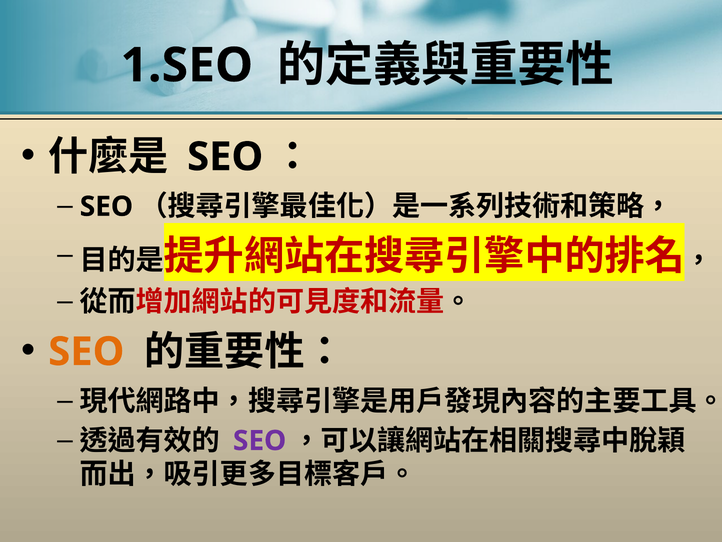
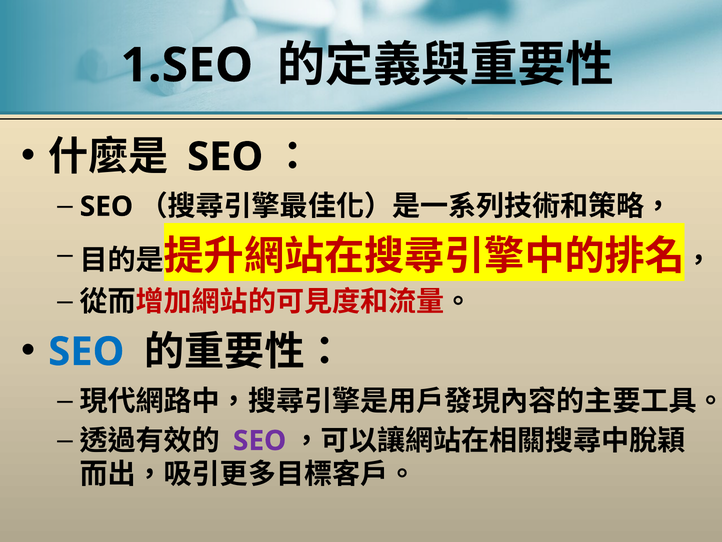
SEO colour: orange -> blue (86, 351)
